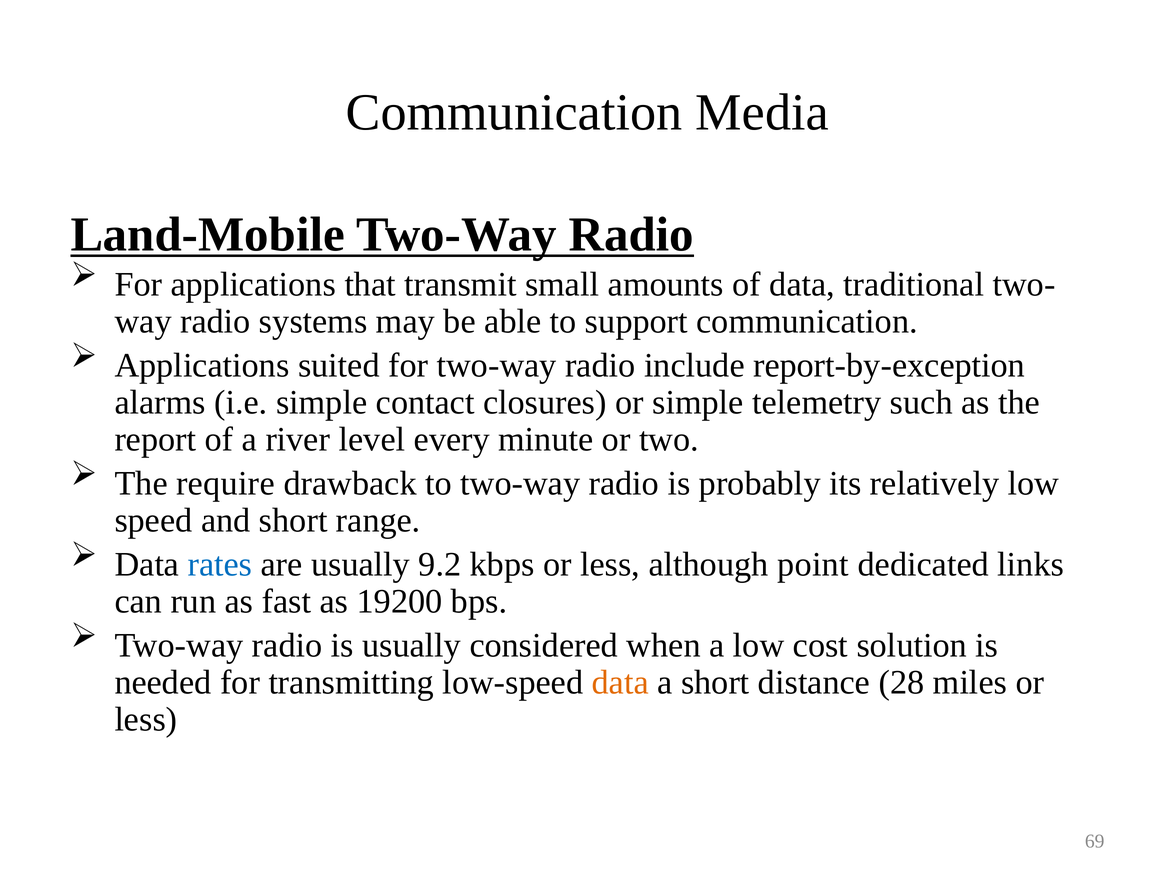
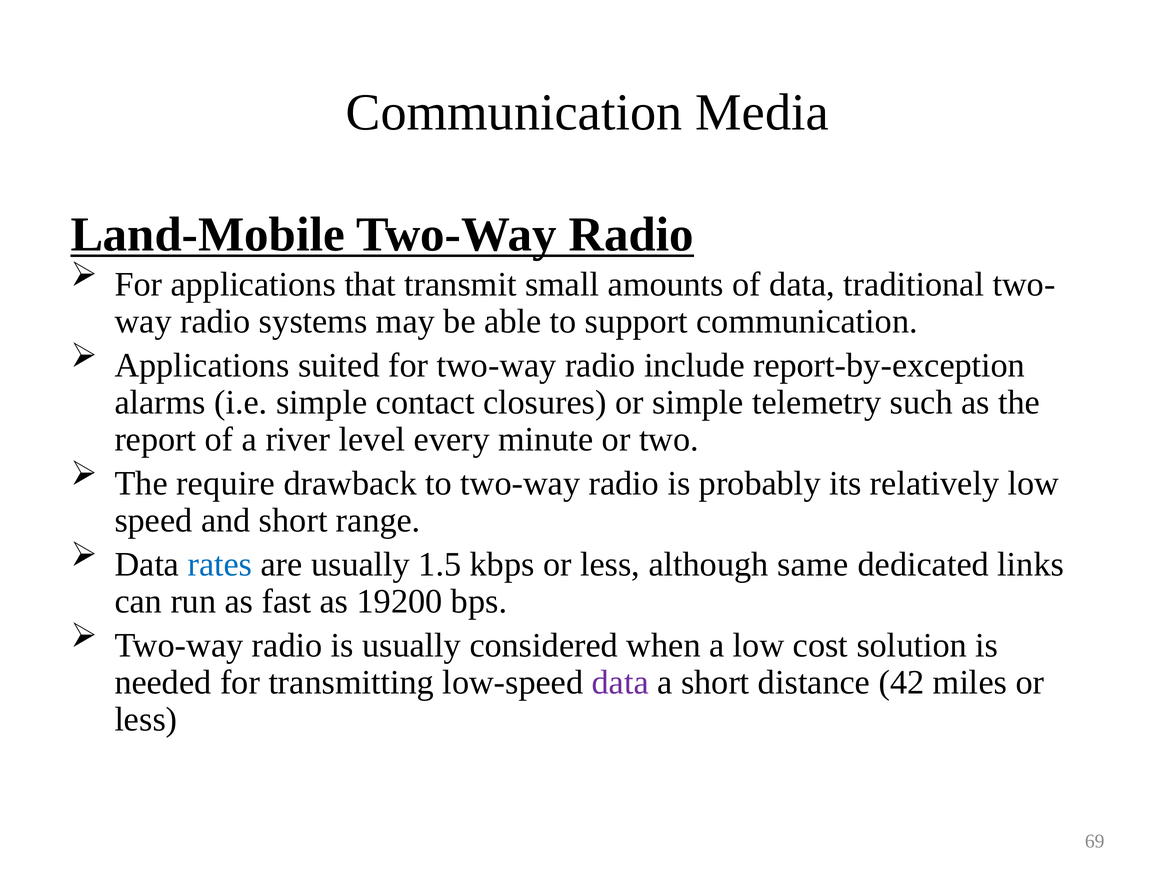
9.2: 9.2 -> 1.5 (440, 565)
point: point -> same (813, 565)
data colour: orange -> purple (620, 683)
28: 28 -> 42 (902, 683)
